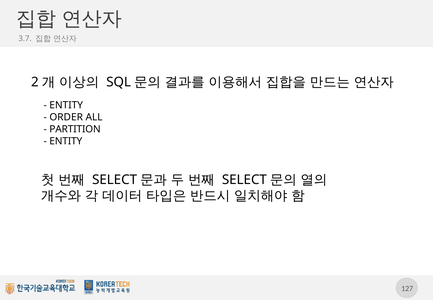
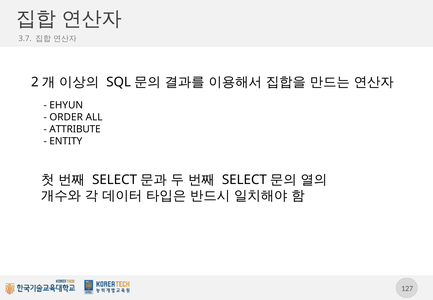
ENTITY: ENTITY -> EHYUN (66, 105)
PARTITION: PARTITION -> ATTRIBUTE (75, 129)
